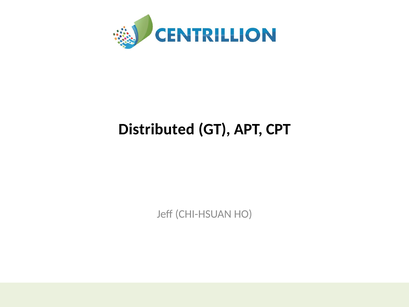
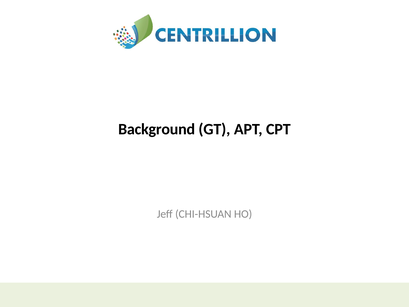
Distributed: Distributed -> Background (157, 129)
